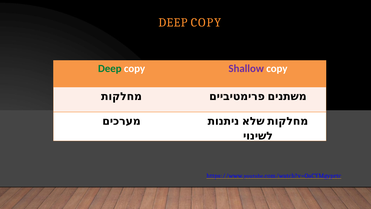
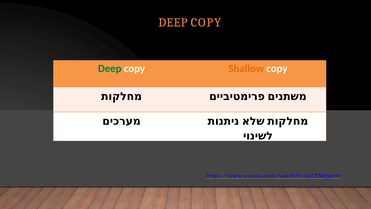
Shallow colour: purple -> orange (246, 68)
